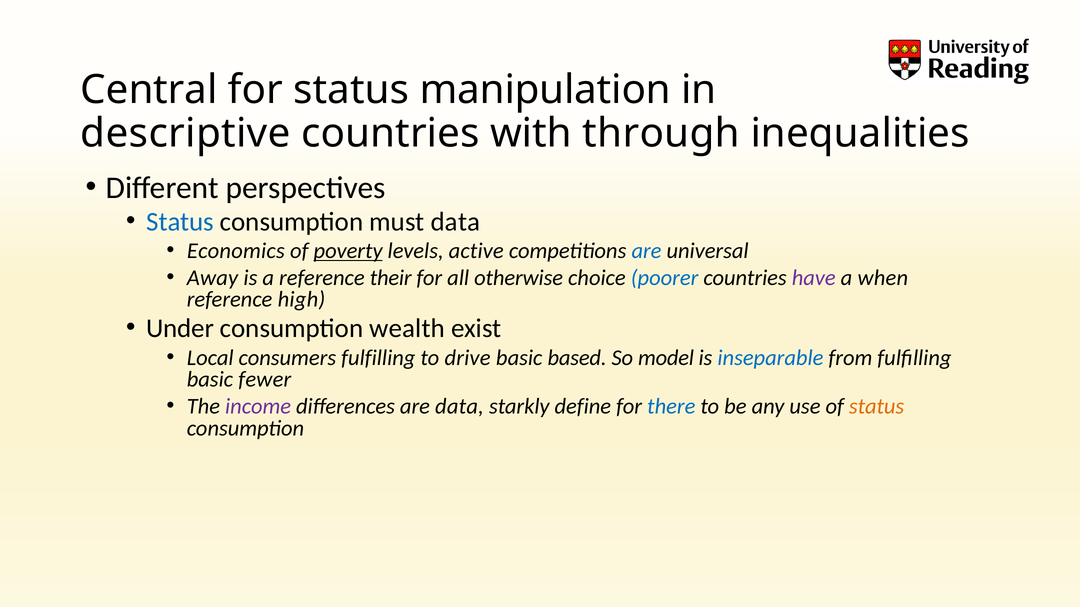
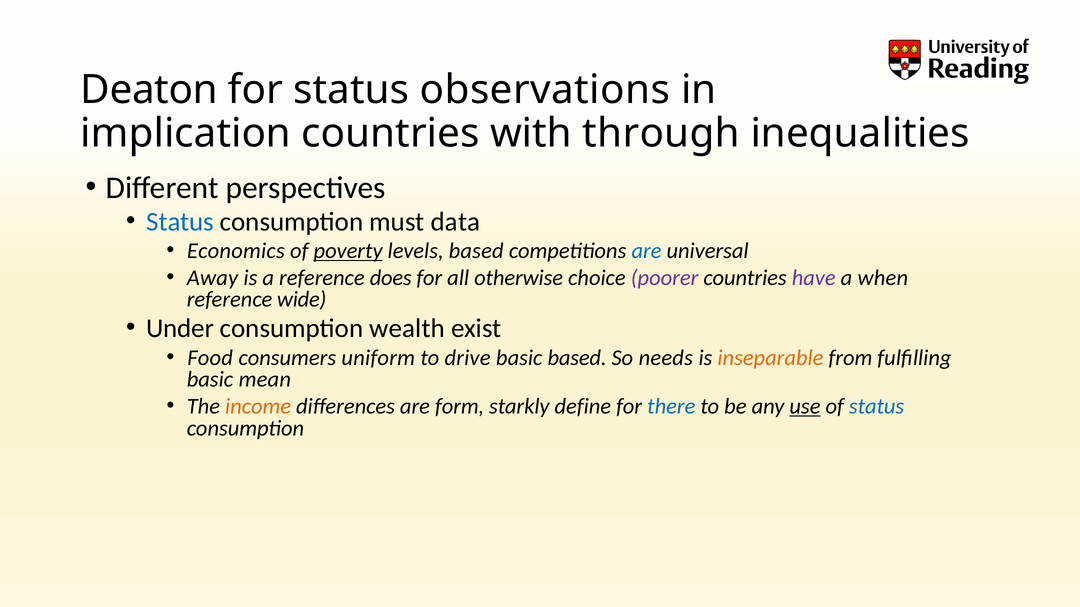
Central: Central -> Deaton (149, 90)
manipulation: manipulation -> observations (545, 90)
descriptive: descriptive -> implication (186, 134)
levels active: active -> based (476, 251)
their: their -> does (391, 278)
poorer colour: blue -> purple (665, 278)
high: high -> wide (302, 300)
Local: Local -> Food (210, 358)
consumers fulfilling: fulfilling -> uniform (378, 358)
model: model -> needs (666, 358)
inseparable colour: blue -> orange (770, 358)
fewer: fewer -> mean (265, 380)
income colour: purple -> orange (258, 407)
are data: data -> form (460, 407)
use underline: none -> present (805, 407)
status colour: orange -> blue (877, 407)
